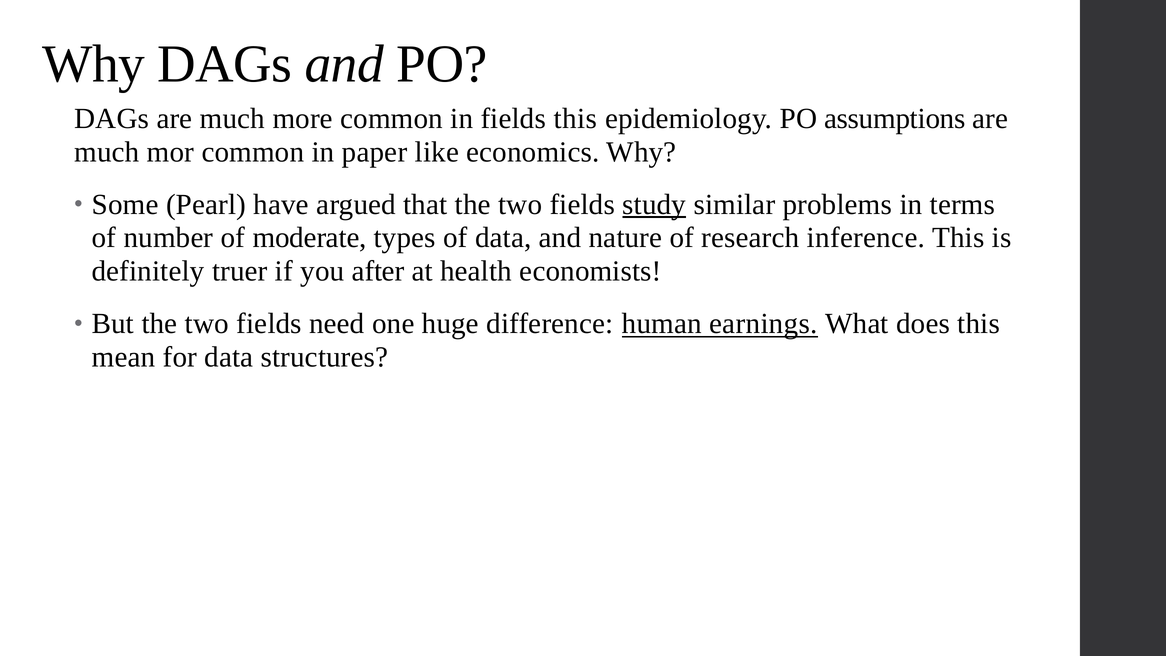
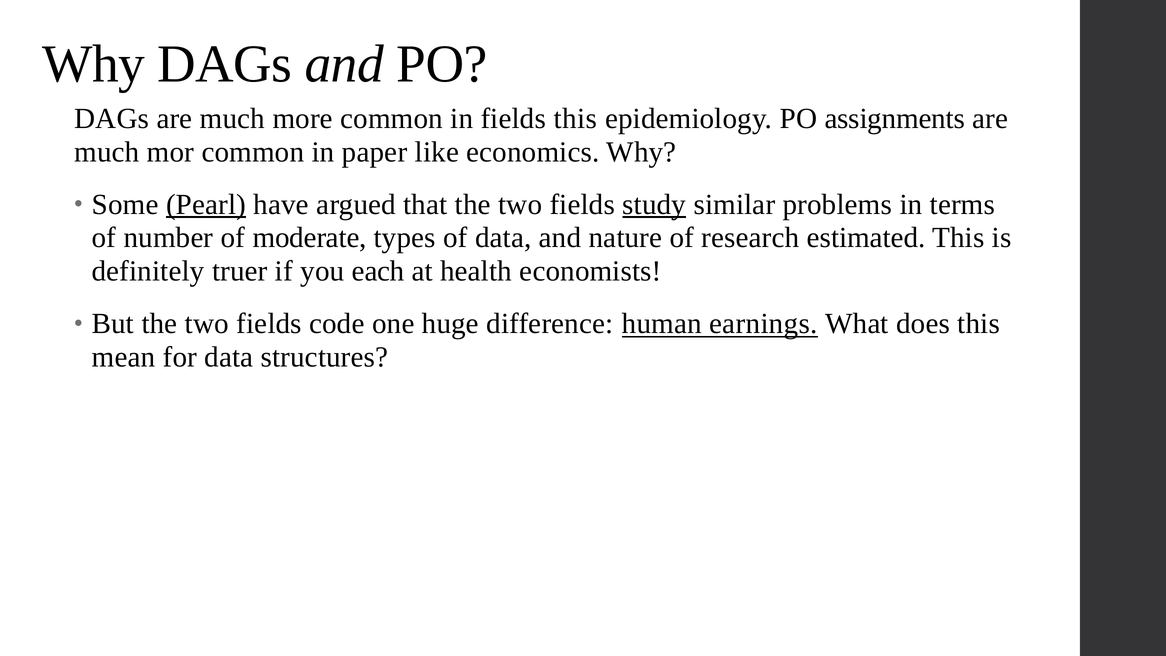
assumptions: assumptions -> assignments (895, 119)
Pearl underline: none -> present (206, 205)
inference: inference -> estimated (866, 238)
after: after -> each (378, 271)
need: need -> code (337, 324)
